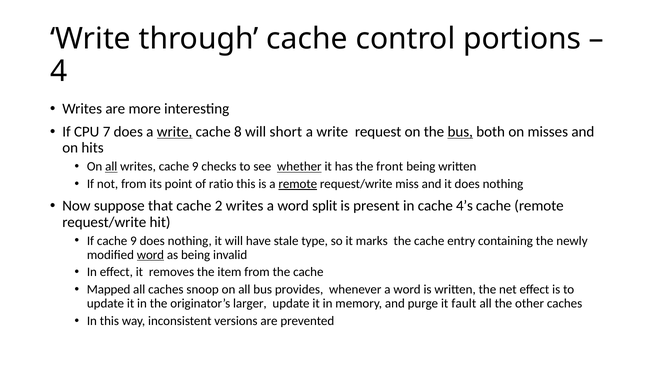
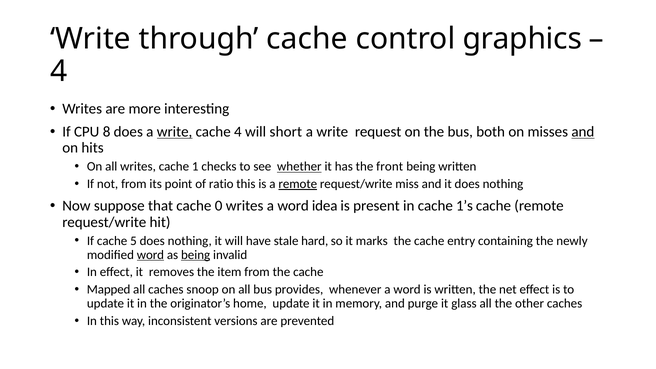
portions: portions -> graphics (522, 39)
7: 7 -> 8 (107, 132)
cache 8: 8 -> 4 (238, 132)
bus underline: present -> none (460, 132)
and underline: none -> present (583, 132)
all underline: present -> none (111, 167)
writes cache 9: 9 -> 1 (195, 167)
2: 2 -> 0 (219, 206)
split: split -> idea (325, 206)
4’s: 4’s -> 1’s (465, 206)
If cache 9: 9 -> 5 (133, 241)
type: type -> hard (315, 241)
being underline: none -> present (196, 255)
larger: larger -> home (250, 304)
fault: fault -> glass (464, 304)
